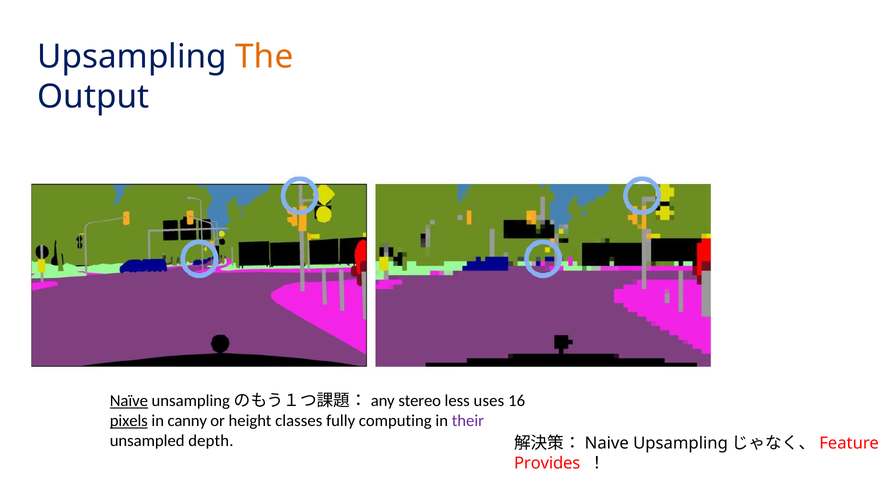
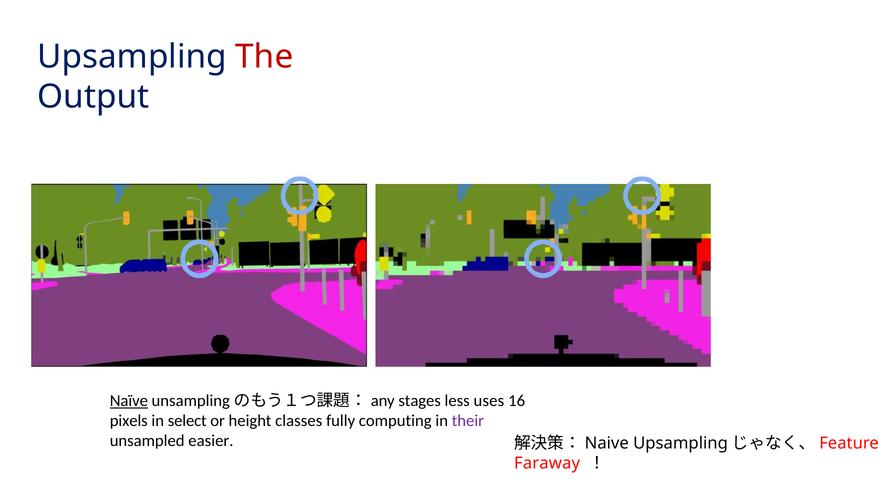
The colour: orange -> red (264, 57)
stereo: stereo -> stages (420, 401)
pixels underline: present -> none (129, 421)
canny: canny -> select (187, 421)
depth: depth -> easier (211, 441)
Provides: Provides -> Faraway (547, 463)
